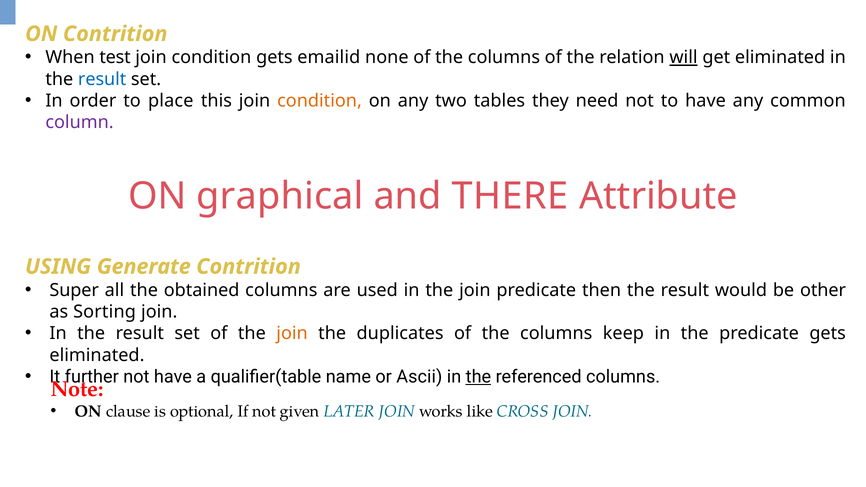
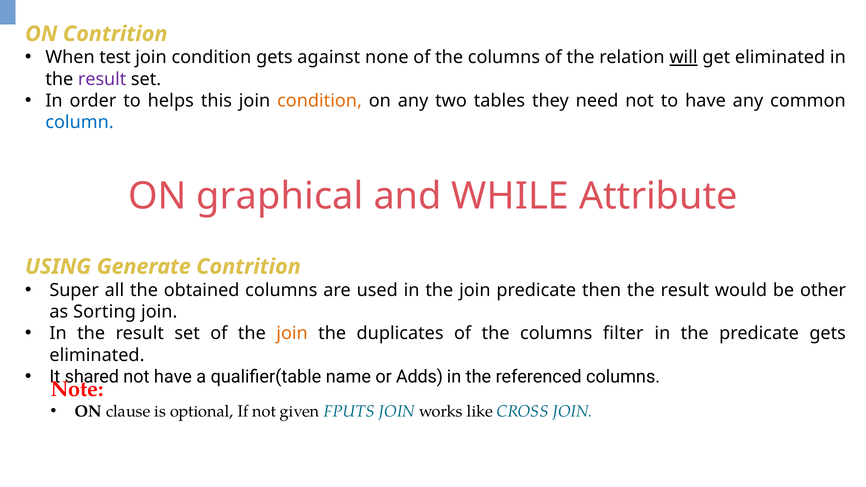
emailid: emailid -> against (329, 57)
result colour: blue -> purple (102, 79)
place: place -> helps (171, 101)
column colour: purple -> blue (80, 122)
THERE: THERE -> WHILE (510, 196)
keep: keep -> filter (623, 334)
further: further -> shared (92, 377)
Ascii: Ascii -> Adds (419, 377)
the underline: present -> none (478, 377)
LATER: LATER -> FPUTS (349, 411)
